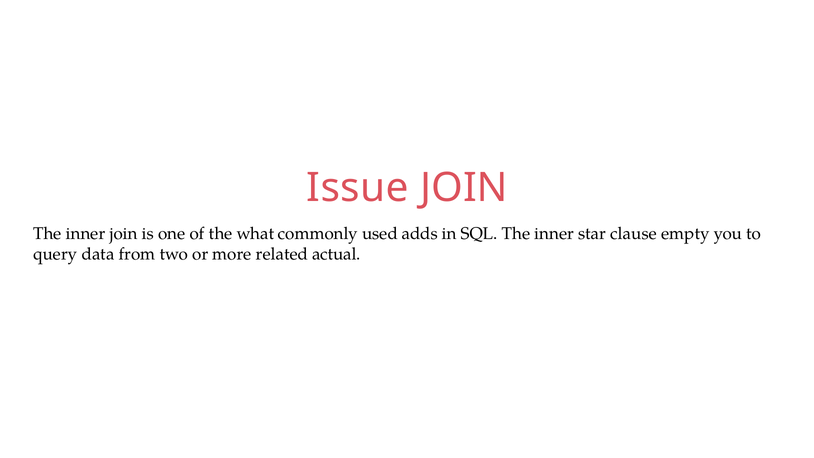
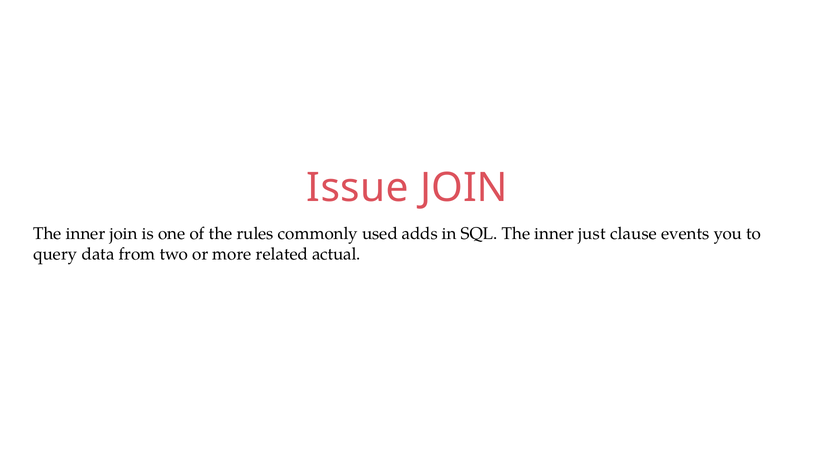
what: what -> rules (255, 234)
star: star -> just (592, 234)
empty: empty -> events (685, 234)
